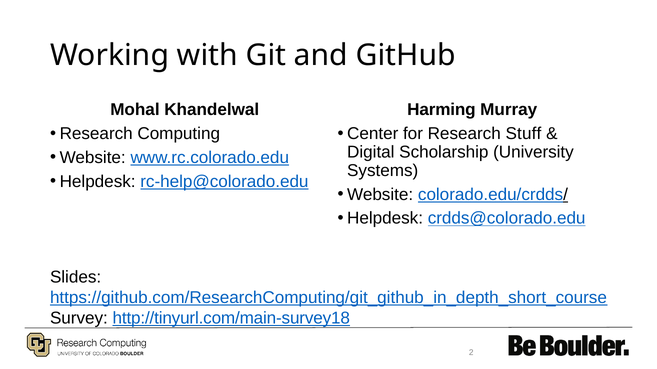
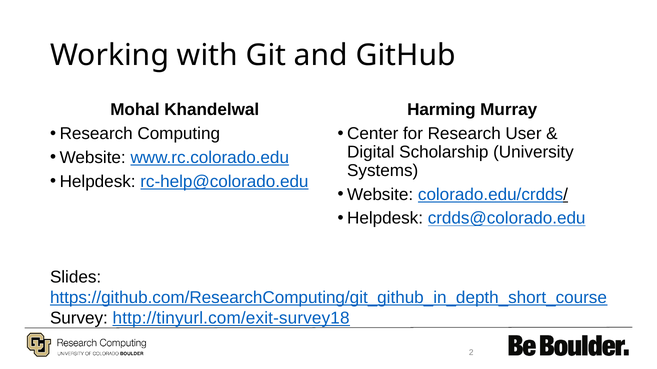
Stuff: Stuff -> User (524, 134)
http://tinyurl.com/main-survey18: http://tinyurl.com/main-survey18 -> http://tinyurl.com/exit-survey18 (231, 319)
